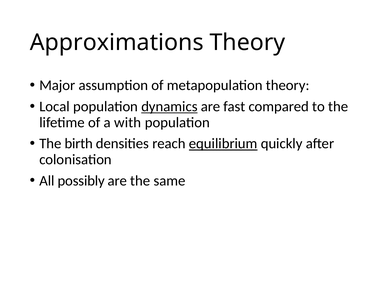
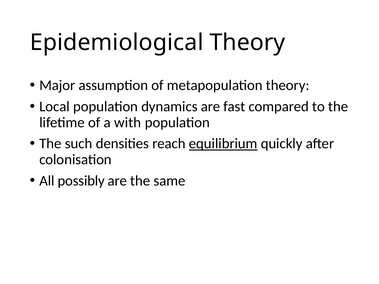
Approximations: Approximations -> Epidemiological (117, 42)
dynamics underline: present -> none (169, 107)
birth: birth -> such (79, 144)
